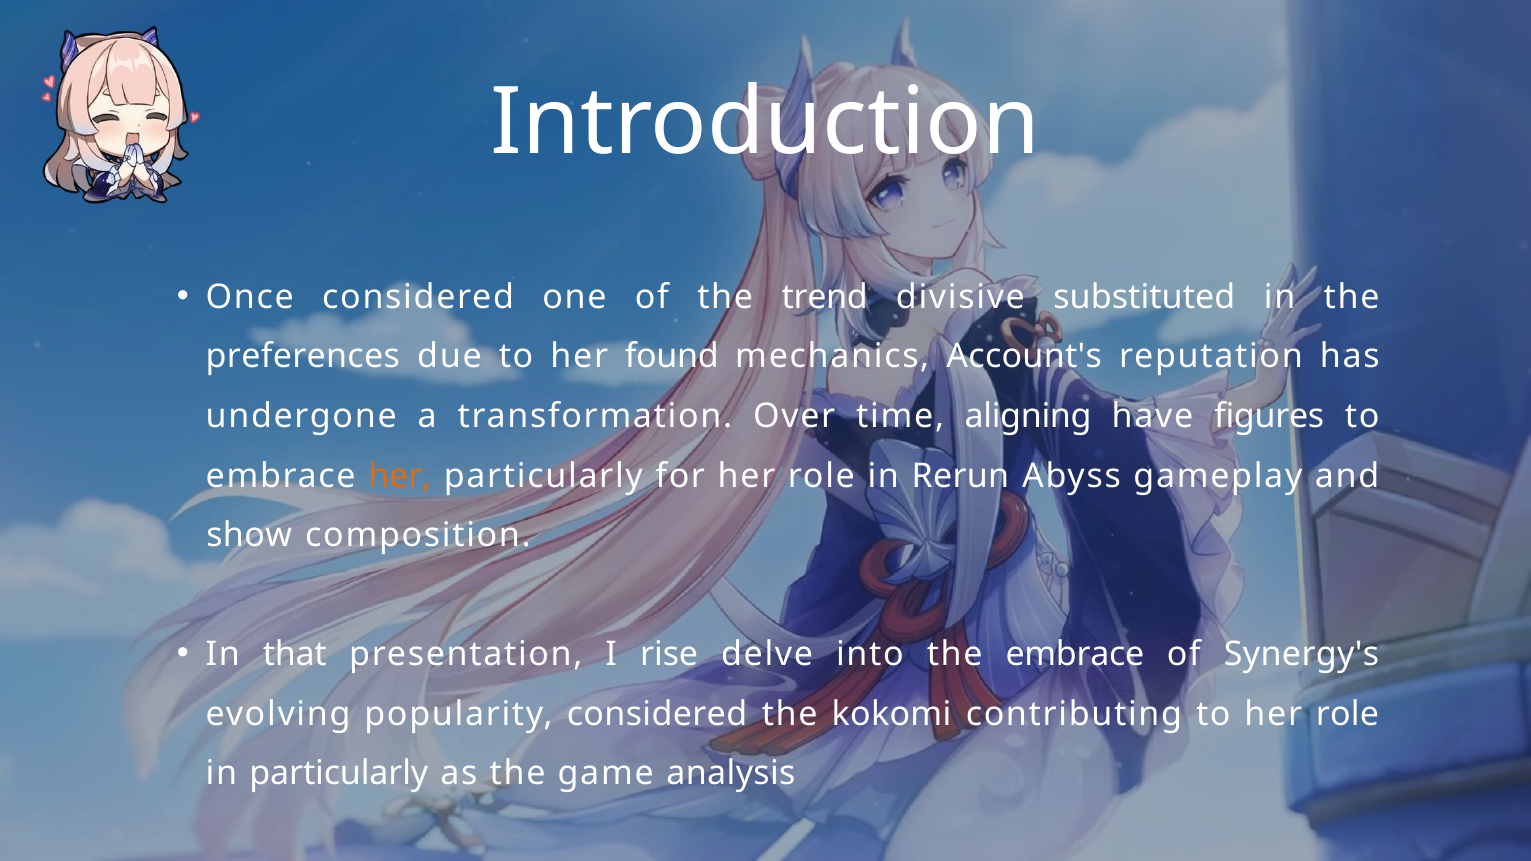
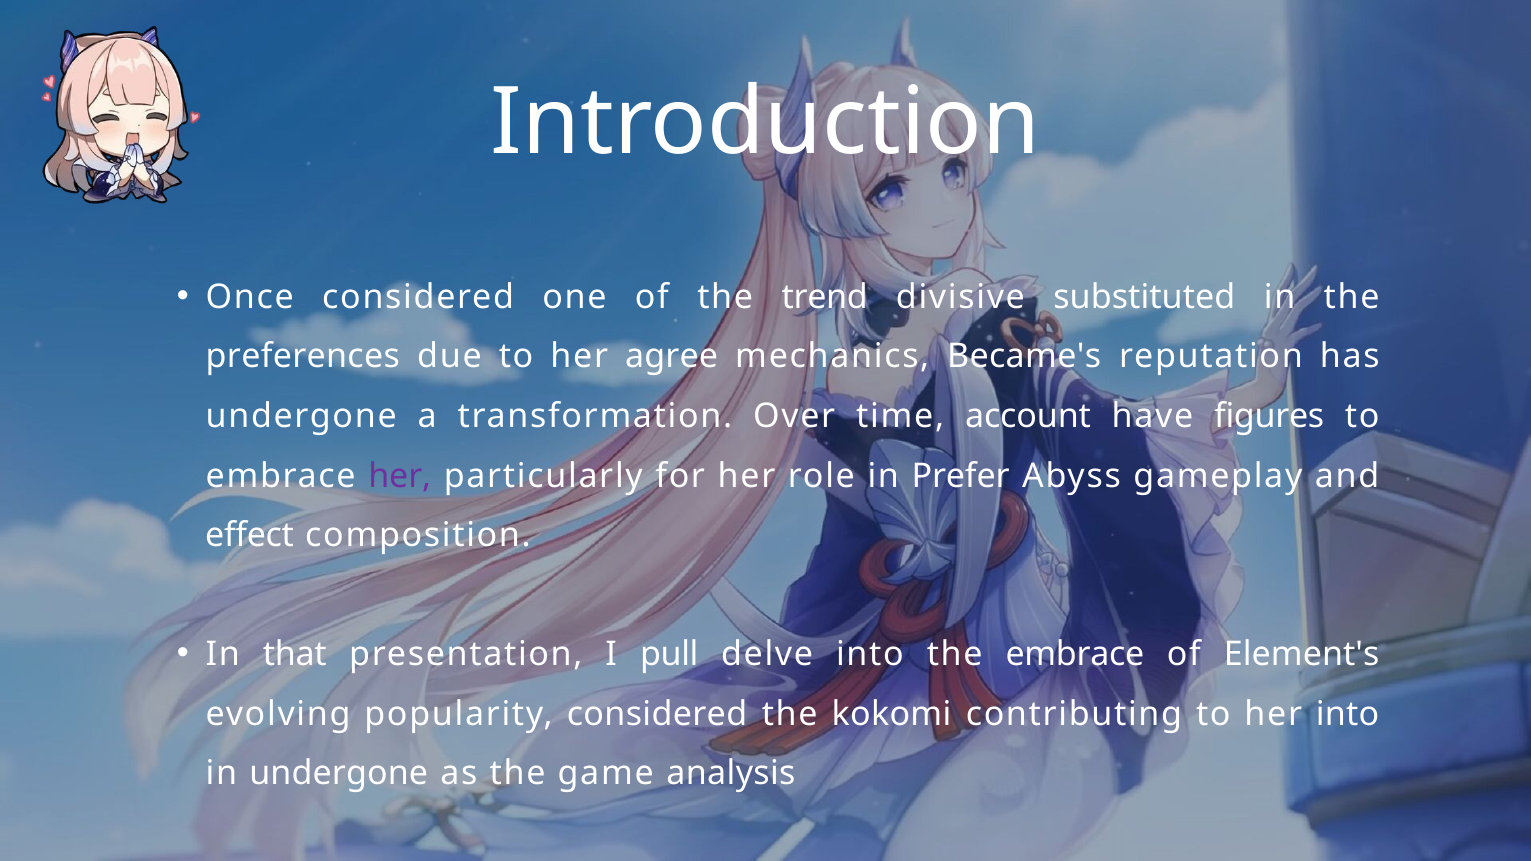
found: found -> agree (672, 357)
Account's: Account's -> Became's (1024, 357)
aligning: aligning -> account (1028, 416)
her colour: orange -> purple (400, 476)
Rerun: Rerun -> Prefer (961, 476)
show: show -> effect (250, 535)
rise: rise -> pull (669, 655)
Synergy's: Synergy's -> Element's (1302, 655)
to her role: role -> into (1348, 714)
in particularly: particularly -> undergone (339, 774)
